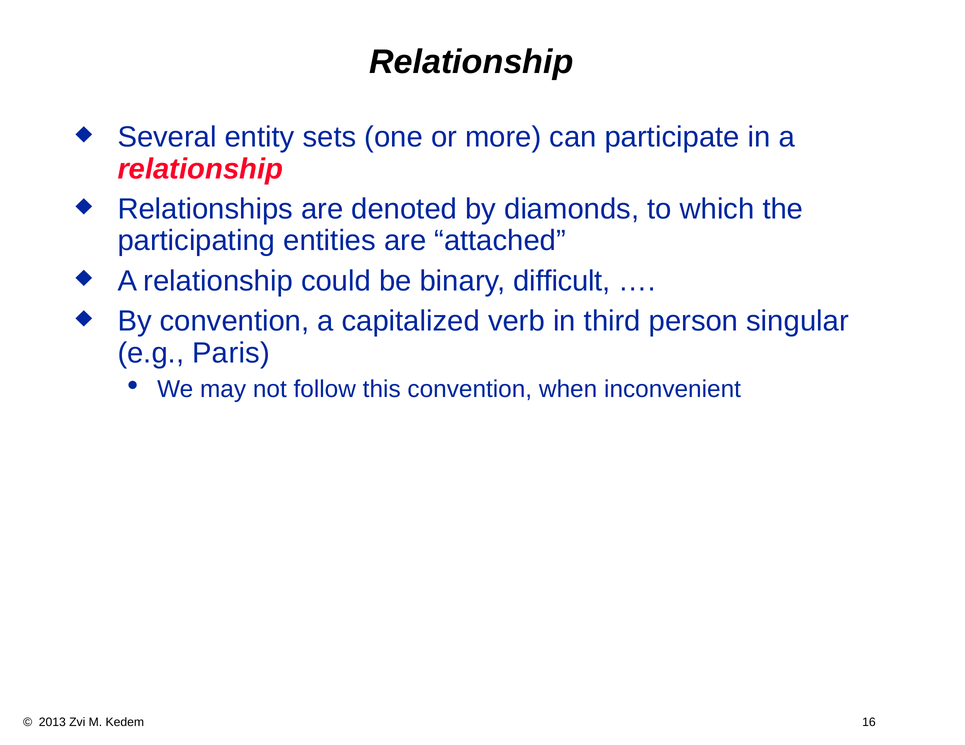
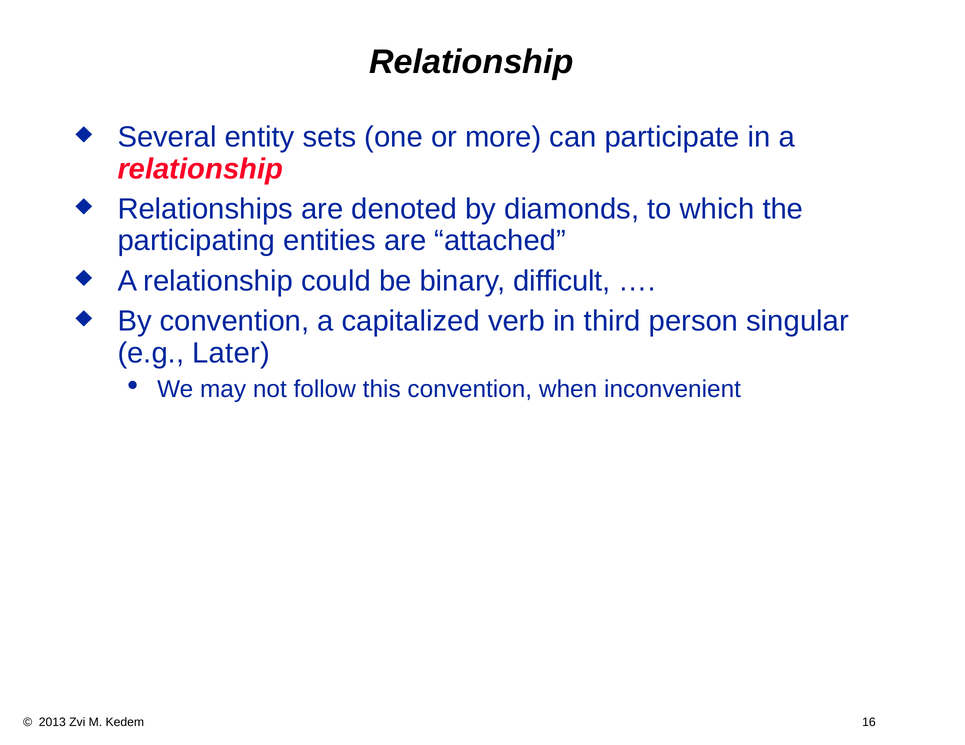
Paris: Paris -> Later (231, 353)
